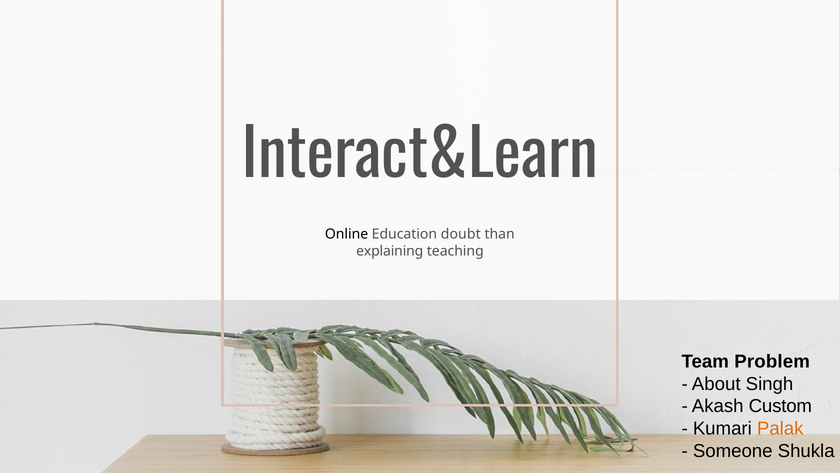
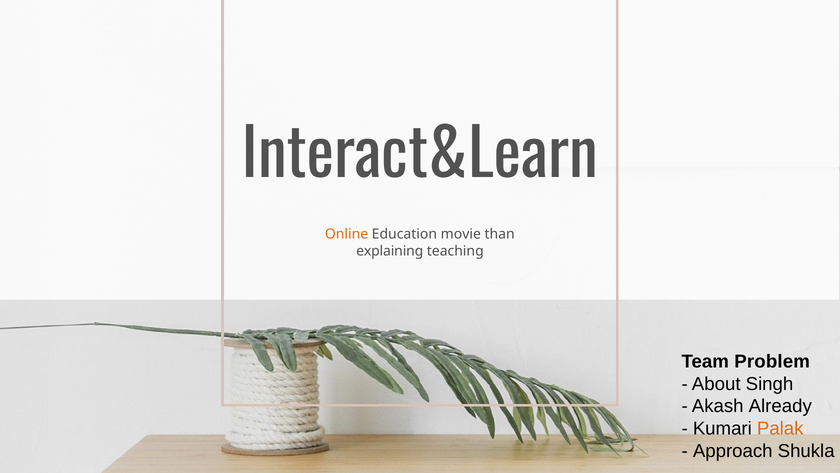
Online colour: black -> orange (347, 234)
doubt: doubt -> movie (461, 234)
Custom: Custom -> Already (780, 406)
Someone: Someone -> Approach (733, 451)
